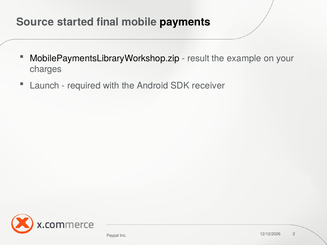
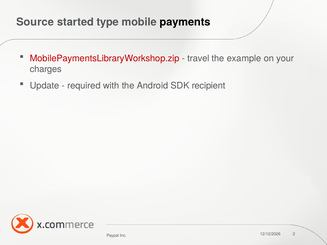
final: final -> type (108, 22)
MobilePaymentsLibraryWorkshop.zip colour: black -> red (105, 58)
result: result -> travel (198, 58)
Launch: Launch -> Update (45, 86)
receiver: receiver -> recipient (209, 86)
